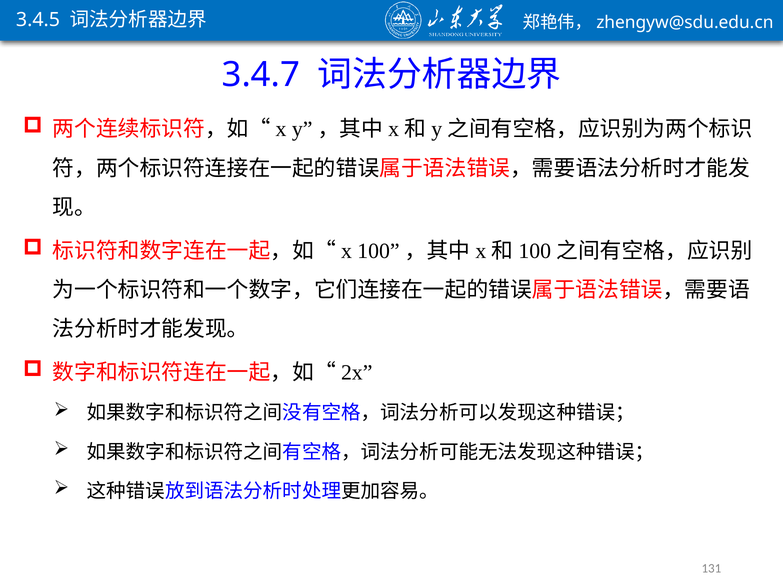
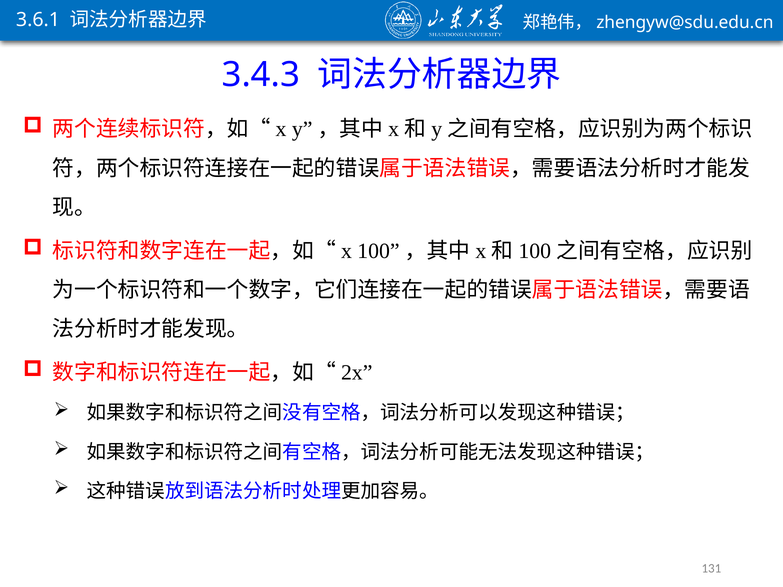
3.4.5: 3.4.5 -> 3.6.1 (38, 20)
3.4.7: 3.4.7 -> 3.4.3 (261, 75)
